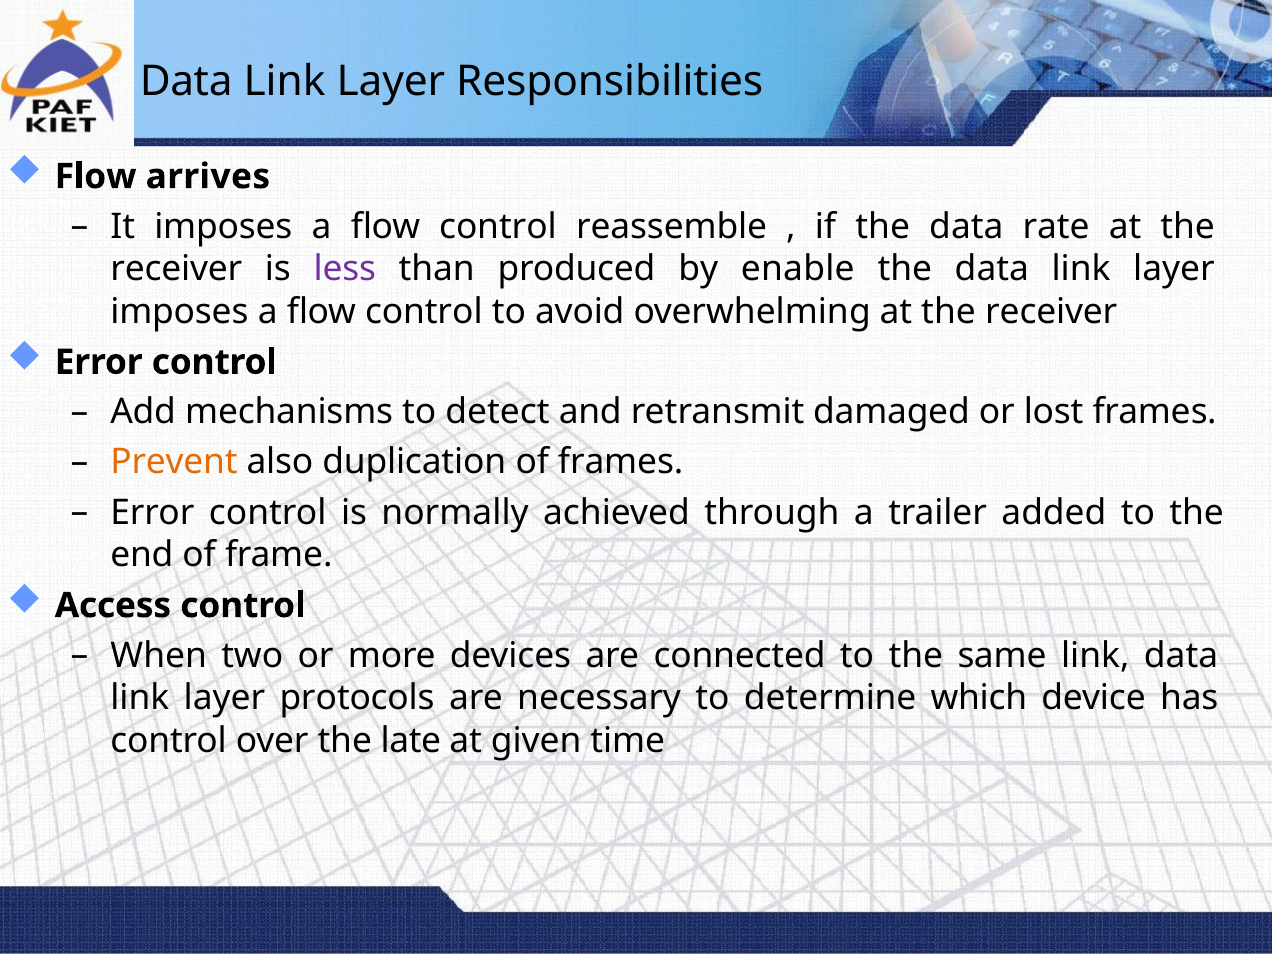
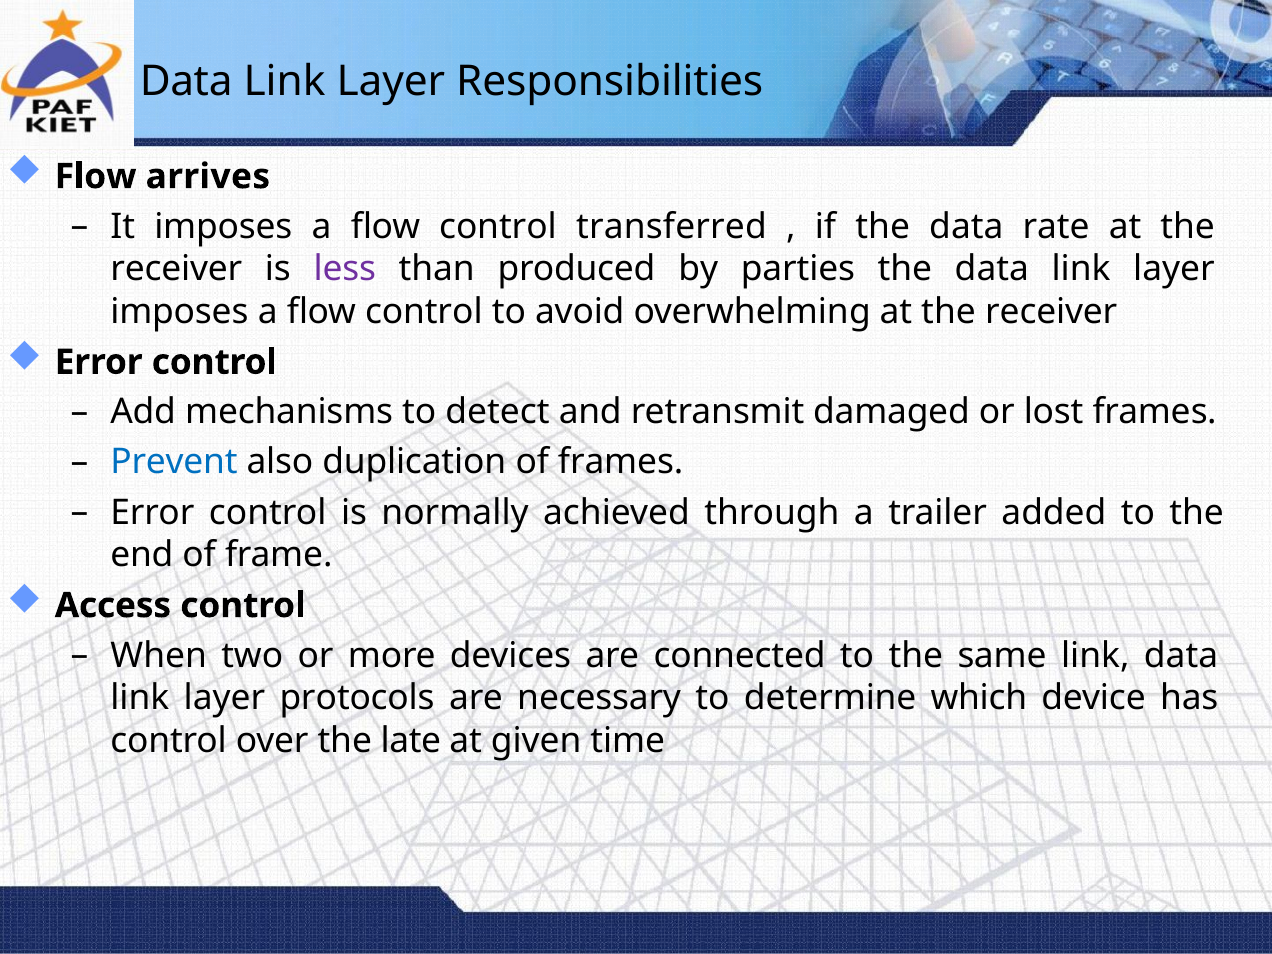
reassemble: reassemble -> transferred (671, 227)
enable: enable -> parties (798, 269)
Prevent colour: orange -> blue (174, 462)
